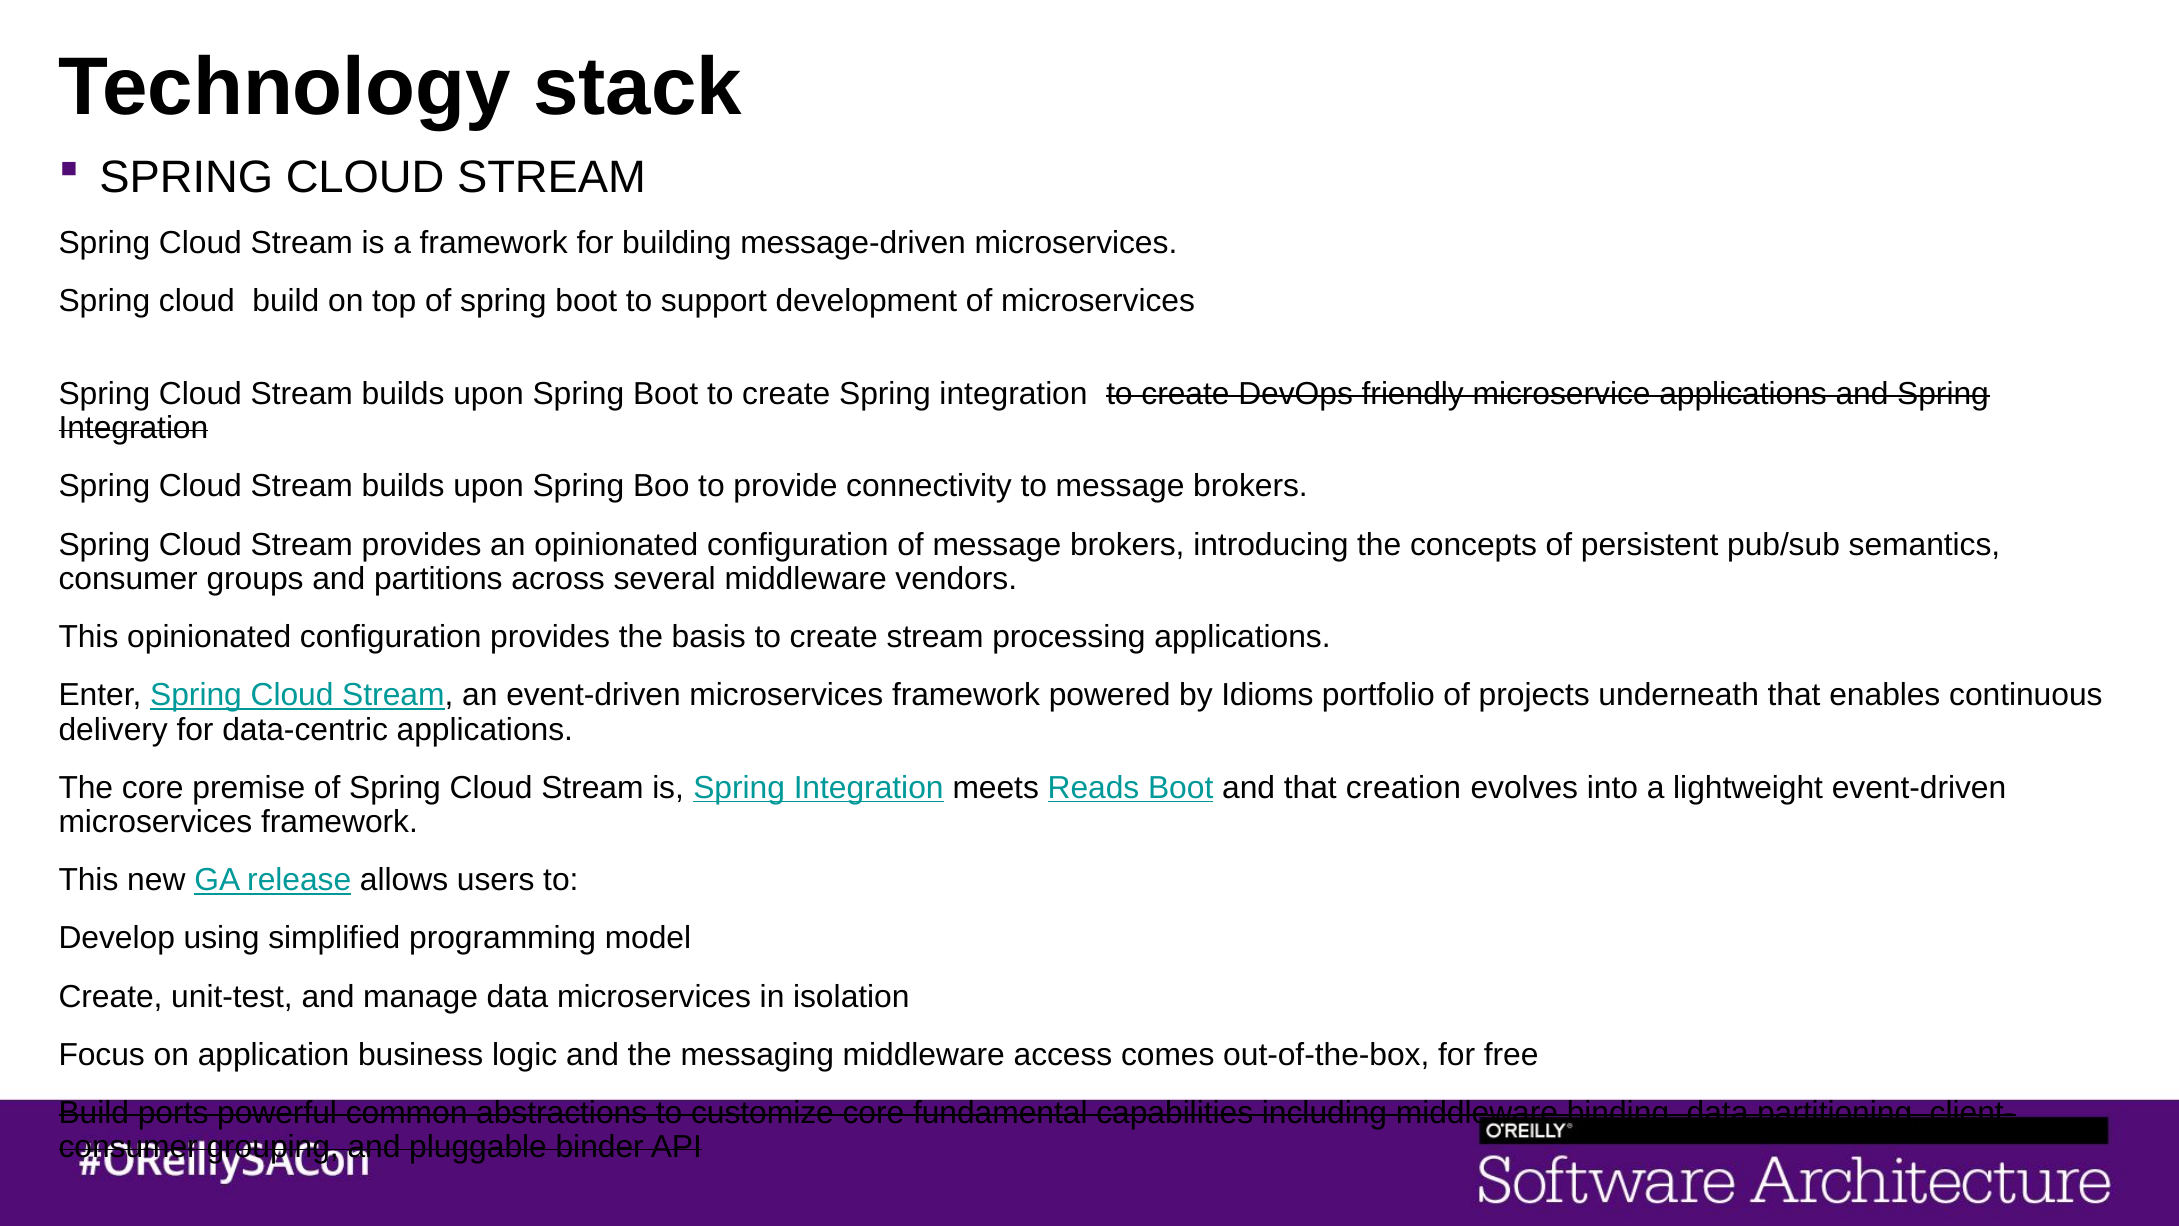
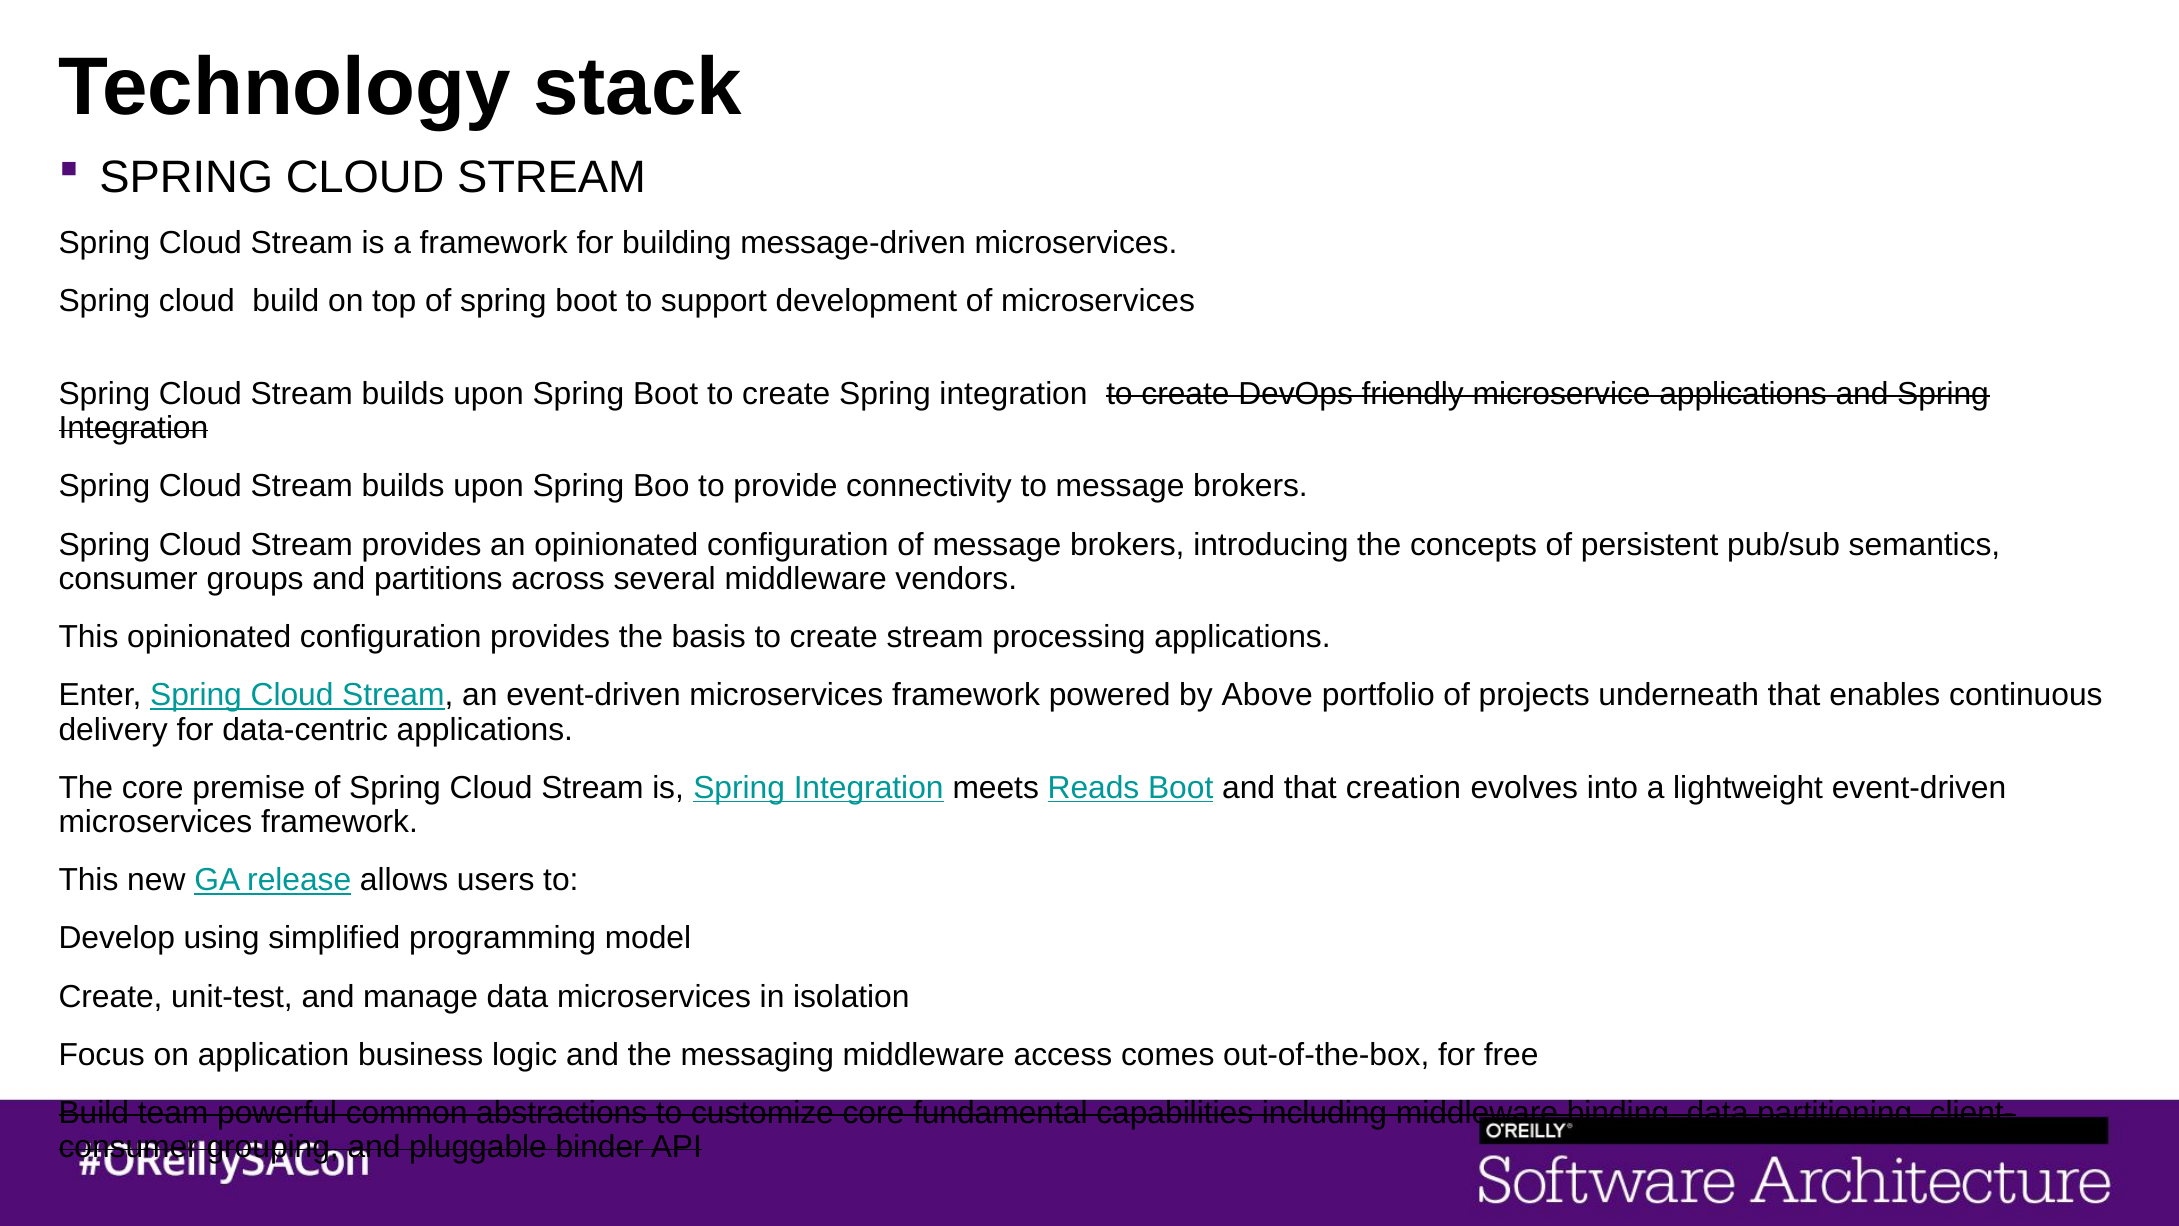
Idioms: Idioms -> Above (1267, 695)
ports: ports -> team (173, 1113)
